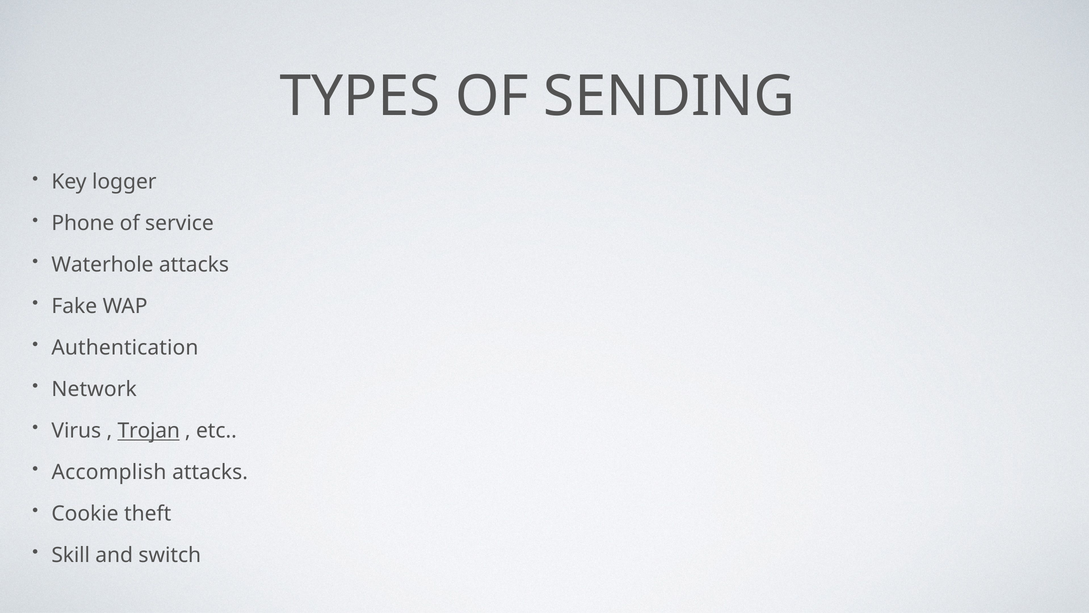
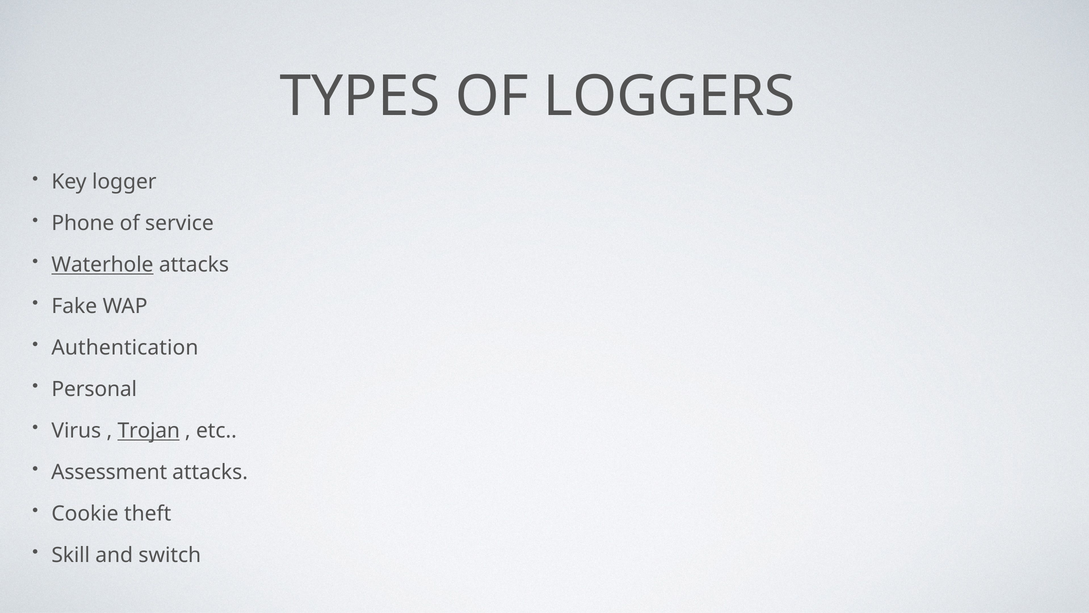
SENDING: SENDING -> LOGGERS (669, 96)
Waterhole underline: none -> present (102, 265)
Network: Network -> Personal (94, 389)
Accomplish: Accomplish -> Assessment (109, 472)
